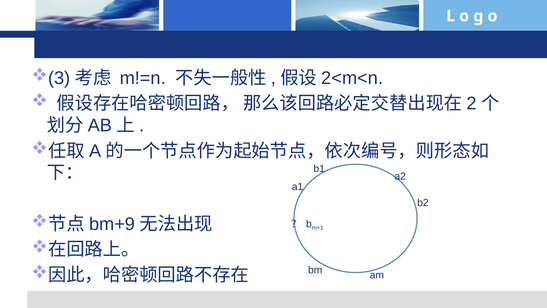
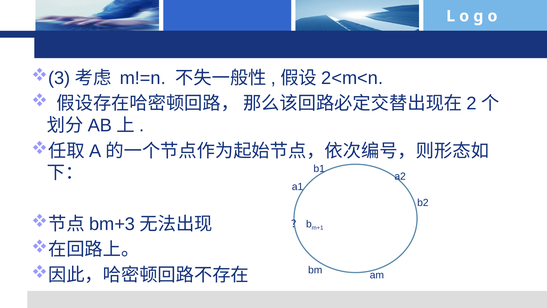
bm+9: bm+9 -> bm+3 (112, 224)
